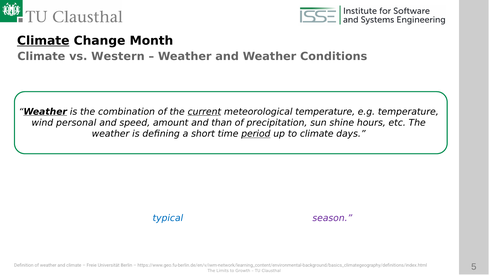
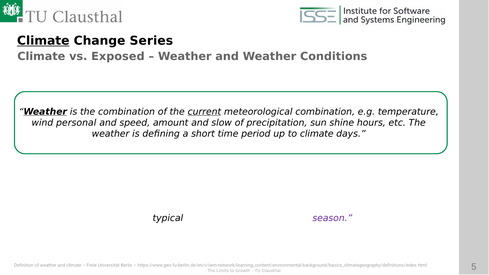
Change Month: Month -> Series (151, 41)
Western: Western -> Exposed (118, 57)
meteorological temperature: temperature -> combination (325, 112)
than: than -> slow (222, 123)
period underline: present -> none (256, 134)
typical colour: blue -> black (168, 218)
